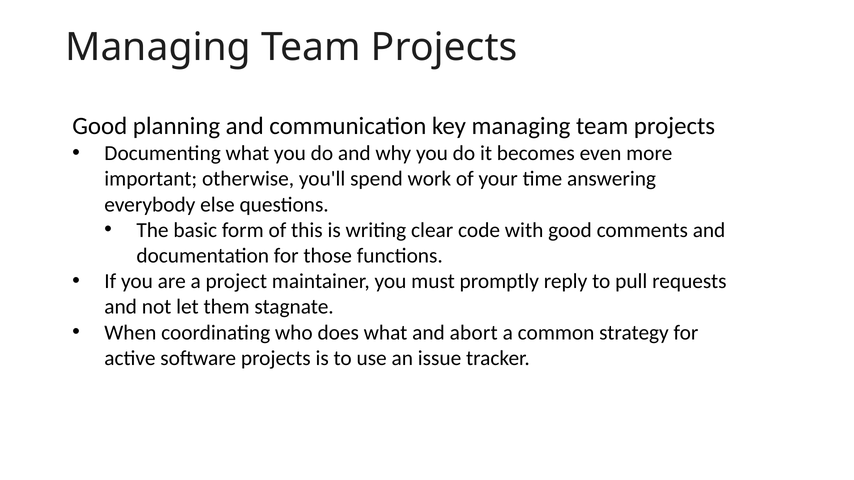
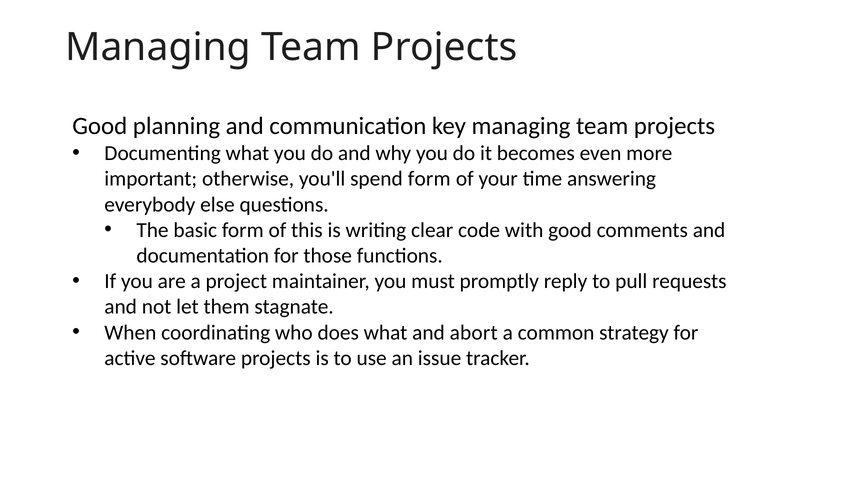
spend work: work -> form (429, 179)
